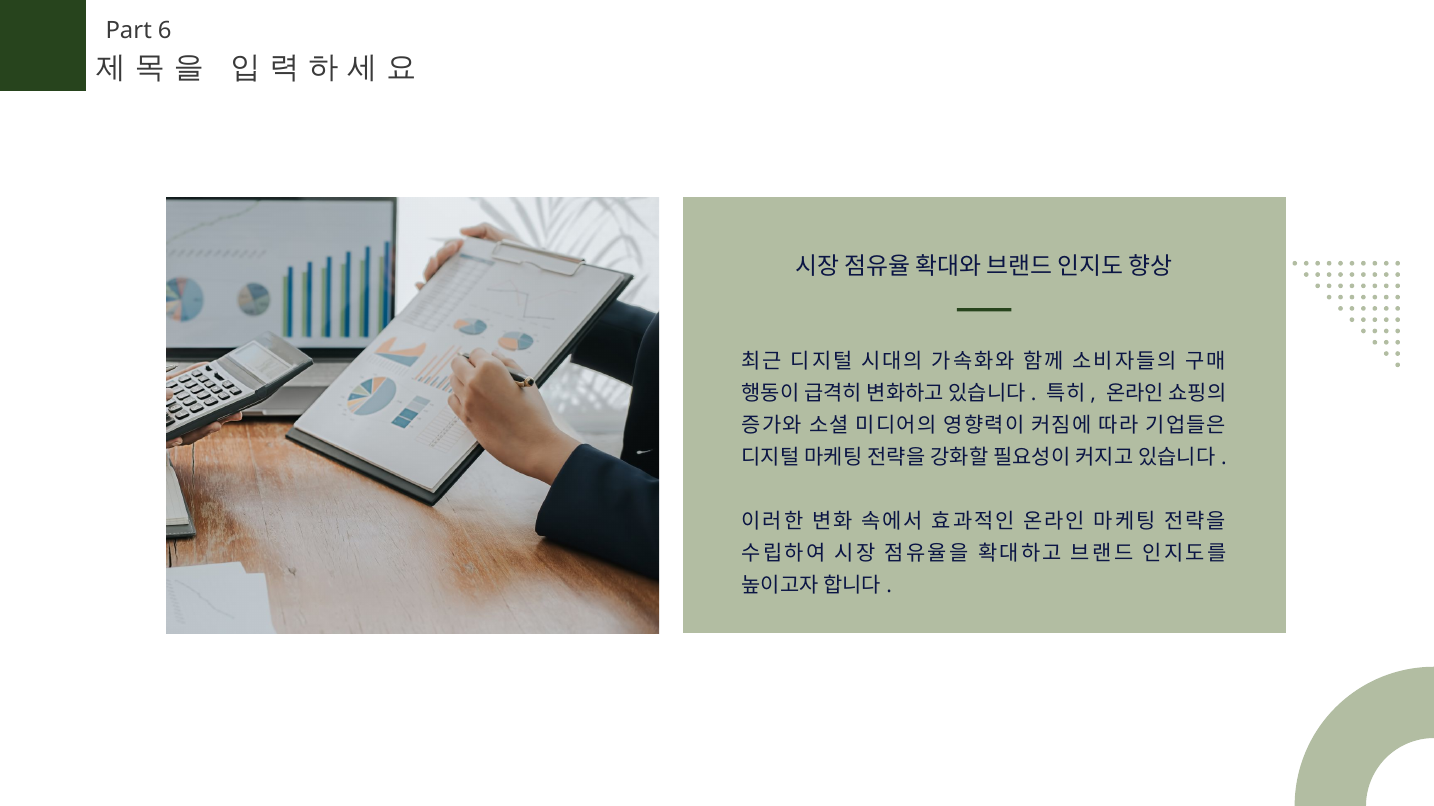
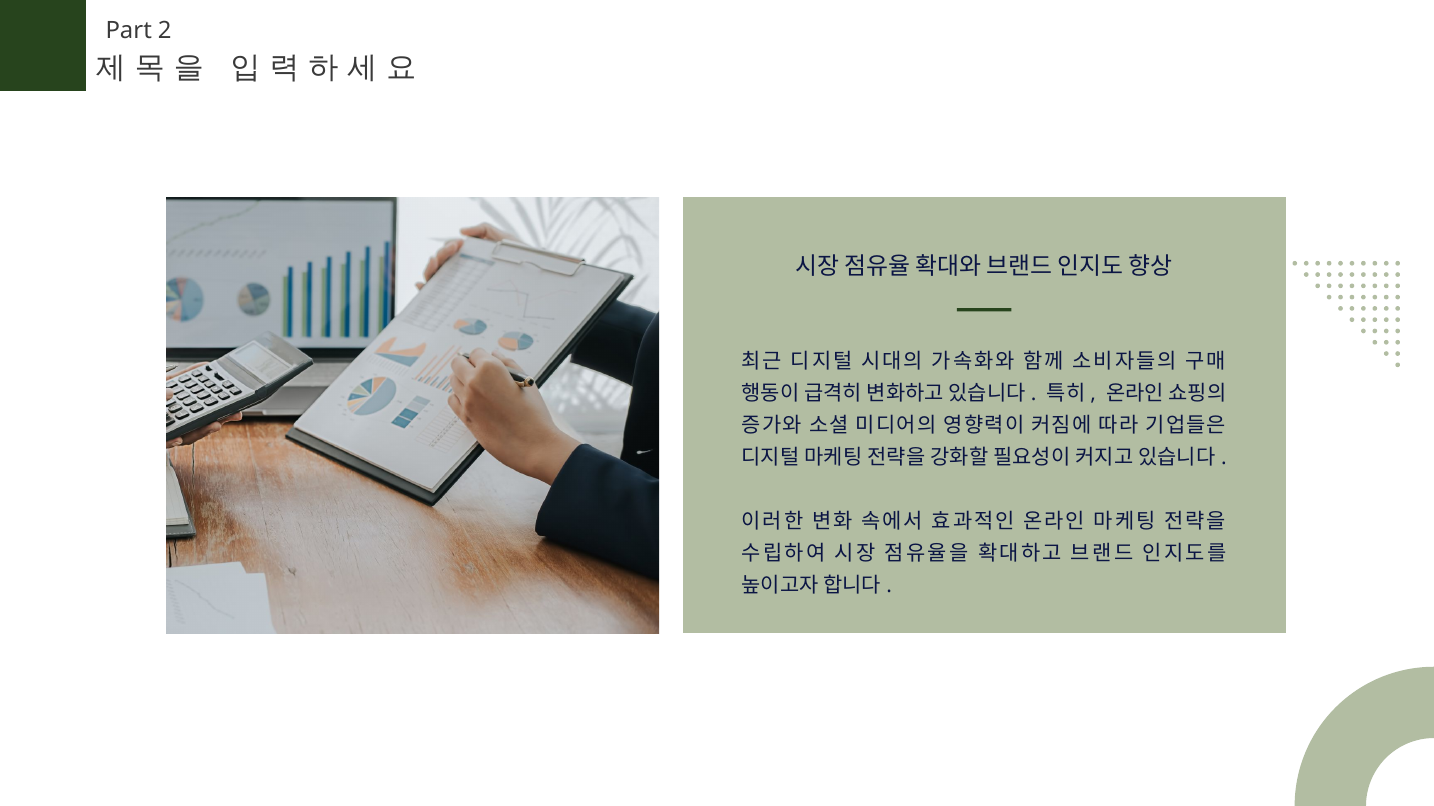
6: 6 -> 2 (165, 30)
